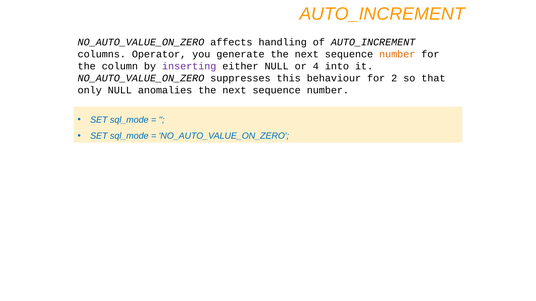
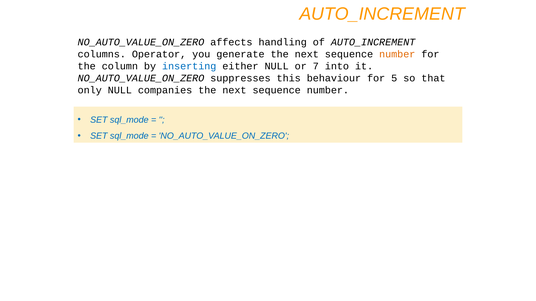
inserting colour: purple -> blue (189, 66)
4: 4 -> 7 (316, 66)
2: 2 -> 5 (394, 78)
anomalies: anomalies -> companies (165, 90)
